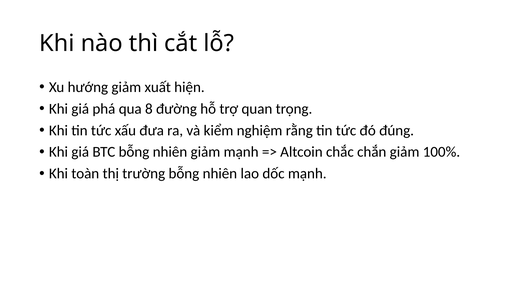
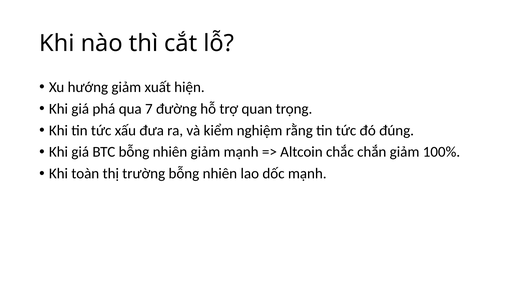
8: 8 -> 7 (149, 109)
